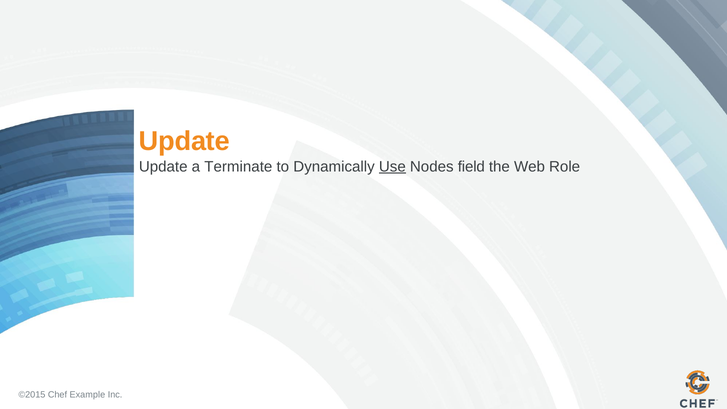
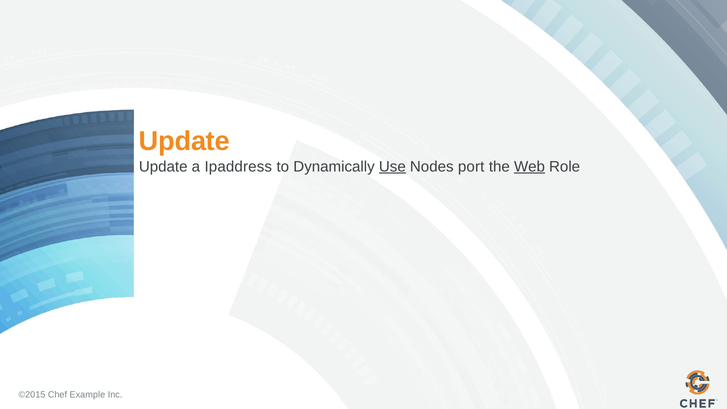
Terminate: Terminate -> Ipaddress (238, 167)
field: field -> port (471, 167)
Web underline: none -> present (530, 167)
